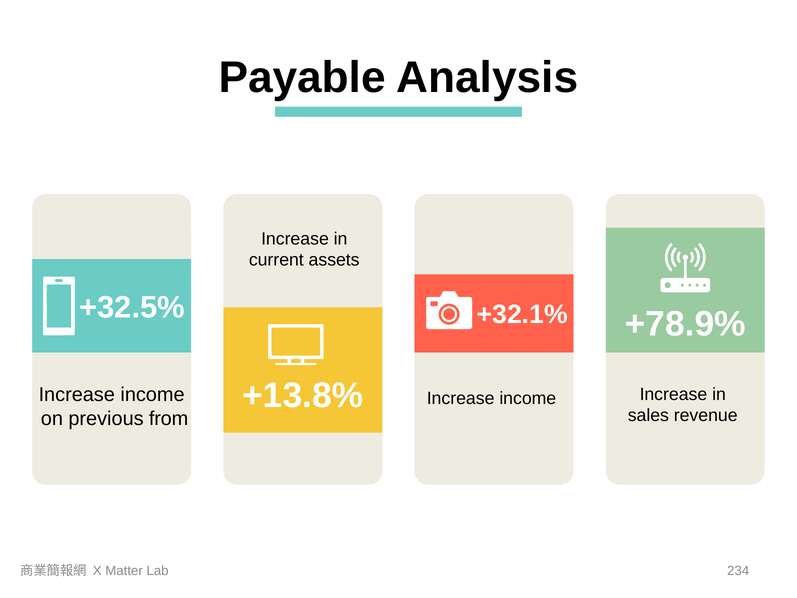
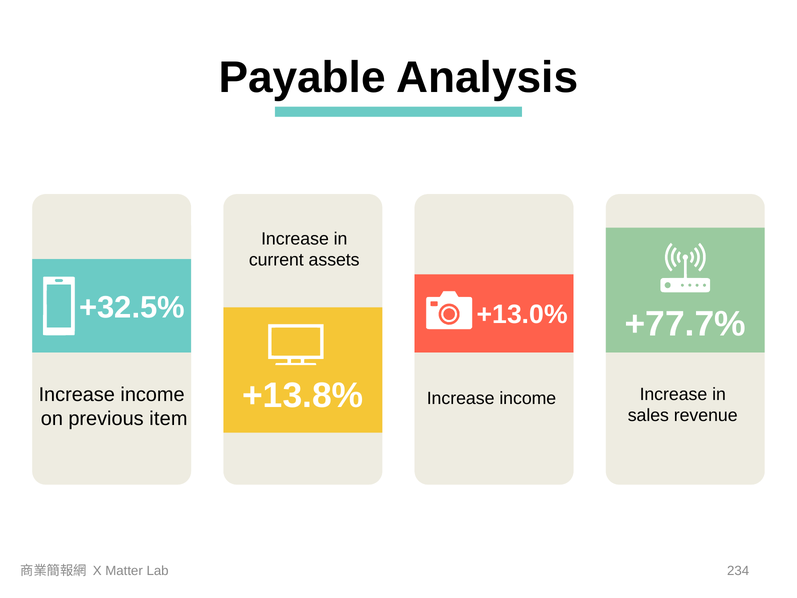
+32.1%: +32.1% -> +13.0% (522, 314)
+78.9%: +78.9% -> +77.7% (685, 324)
from: from -> item (168, 418)
